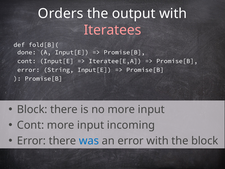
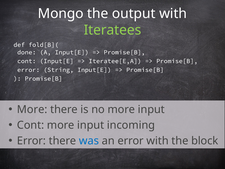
Orders: Orders -> Mongo (61, 14)
Iteratees colour: pink -> light green (112, 30)
Block: Block -> More (32, 109)
